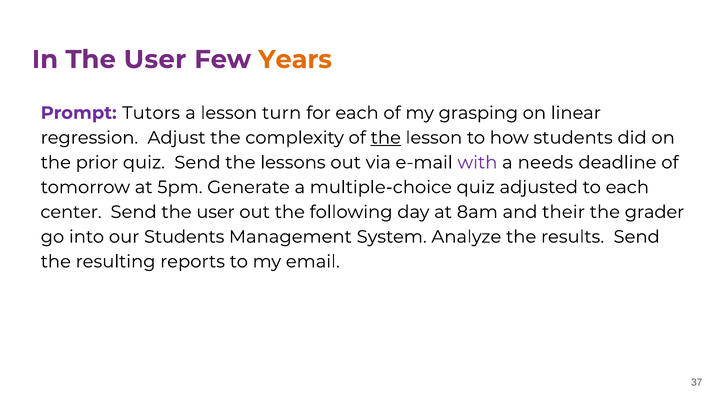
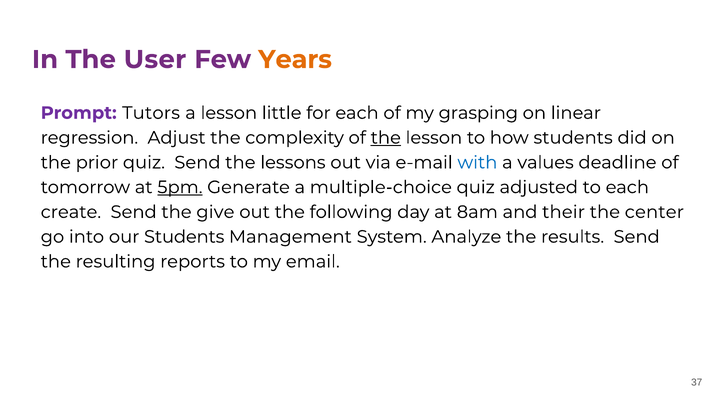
turn: turn -> little (282, 113)
with colour: purple -> blue (477, 163)
needs: needs -> values (546, 163)
5pm underline: none -> present (180, 187)
center: center -> create (71, 212)
Send the user: user -> give (215, 212)
grader: grader -> center (654, 212)
